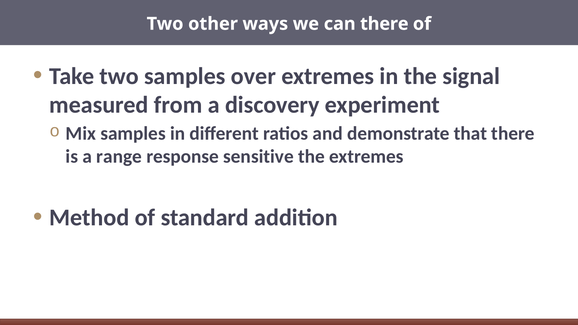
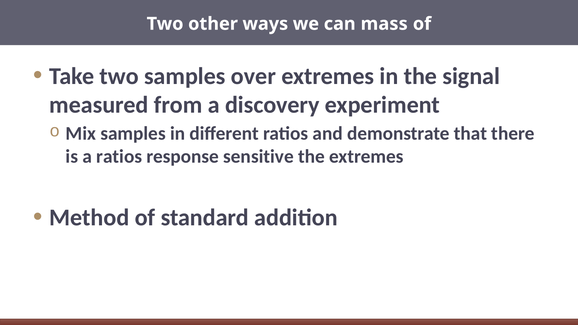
can there: there -> mass (384, 24)
a range: range -> ratios (119, 157)
